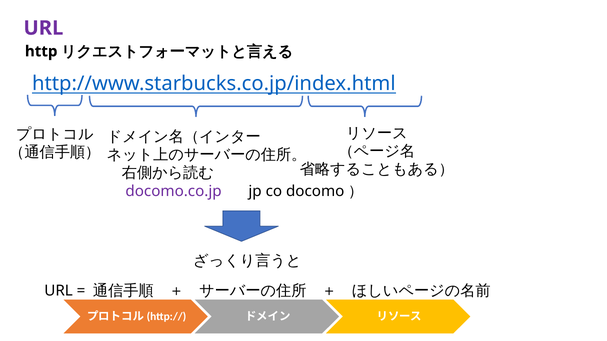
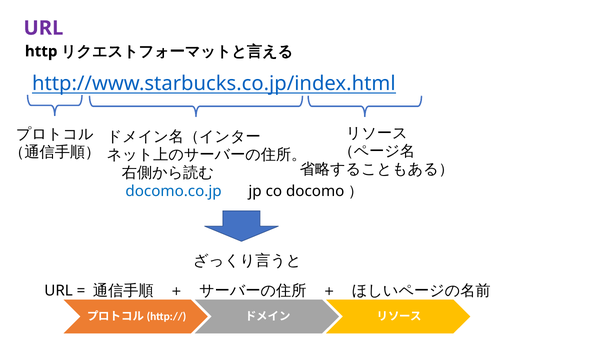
docomo.co.jp colour: purple -> blue (174, 191)
